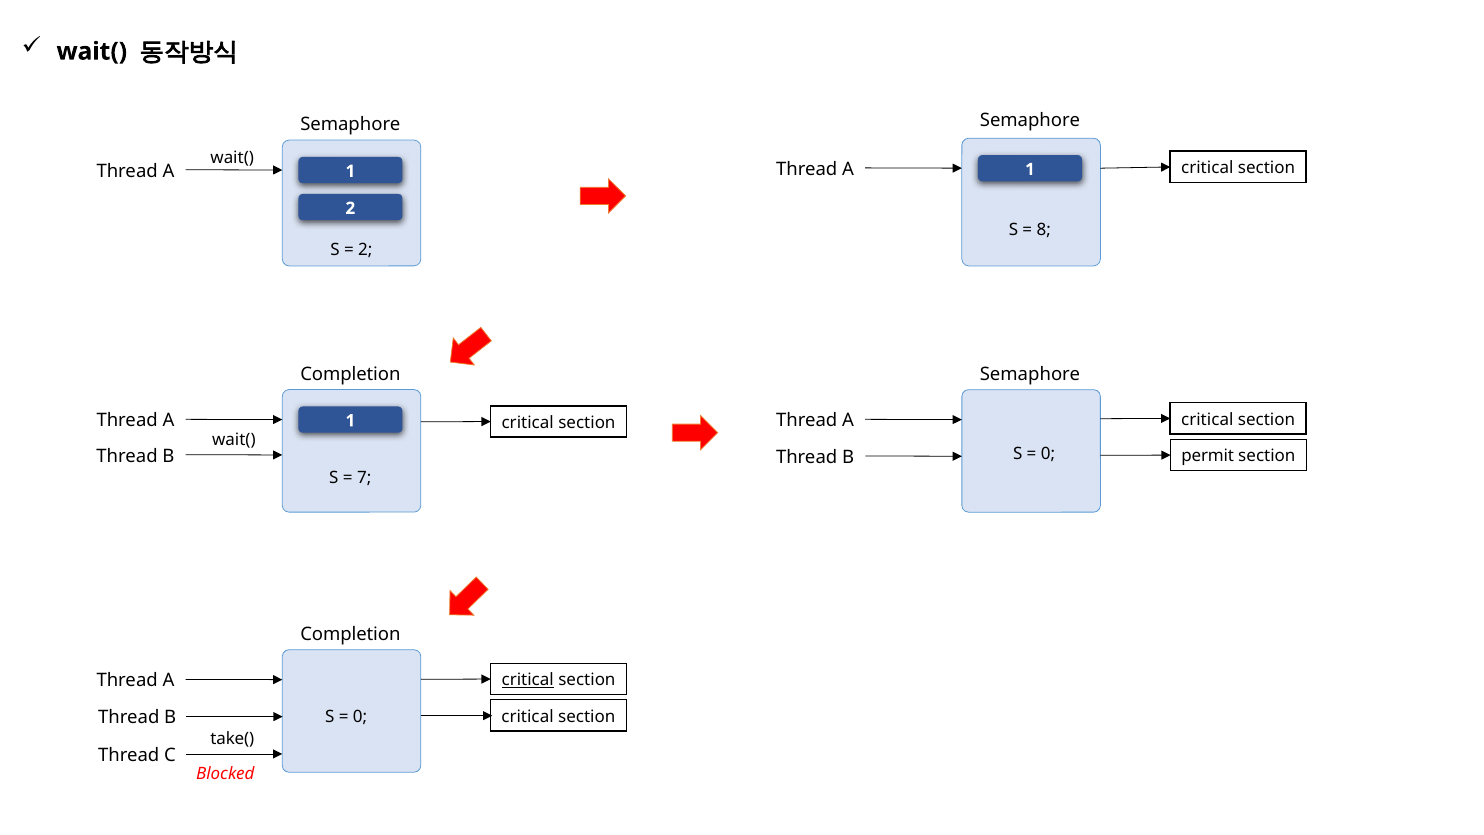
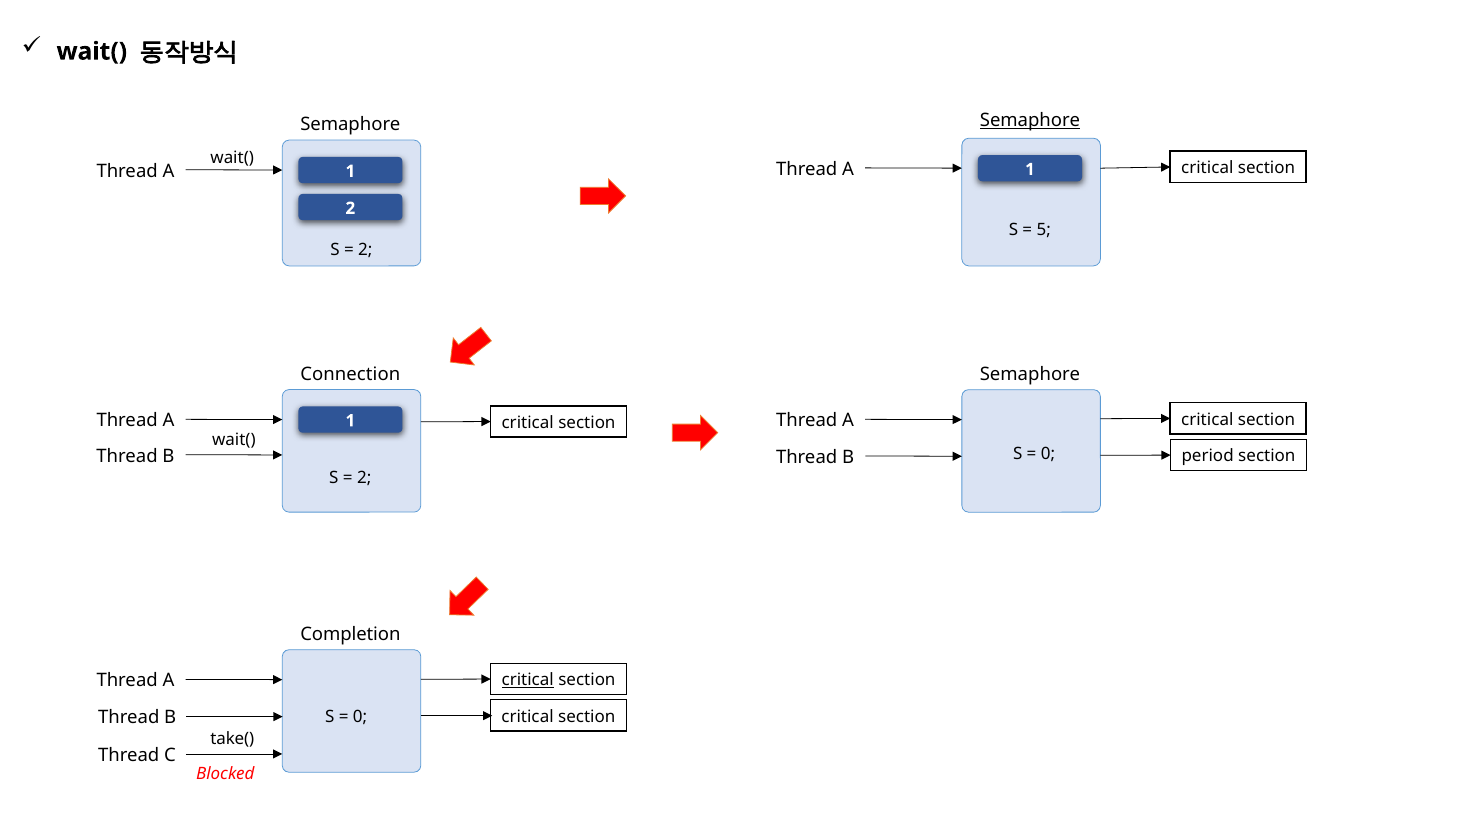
Semaphore underline: none -> present (1030, 120)
8: 8 -> 5 (1044, 230)
Completion: Completion -> Connection (350, 374)
permit: permit -> period (1208, 456)
7: 7 -> 2 (364, 478)
